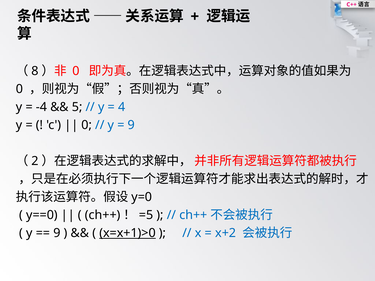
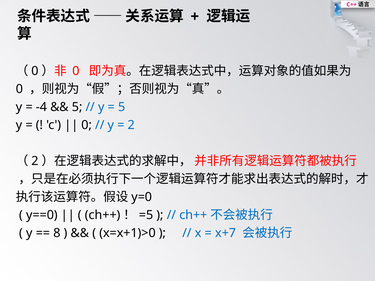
8: 8 -> 0 (35, 71)
4: 4 -> 5 (122, 107)
9: 9 -> 2 (131, 125)
9: 9 -> 8 (57, 233)
x=x+1)>0 underline: present -> none (128, 233)
x+2: x+2 -> x+7 (226, 233)
